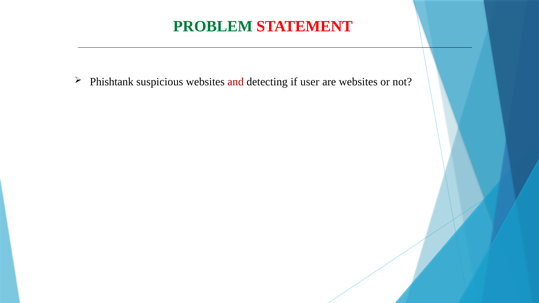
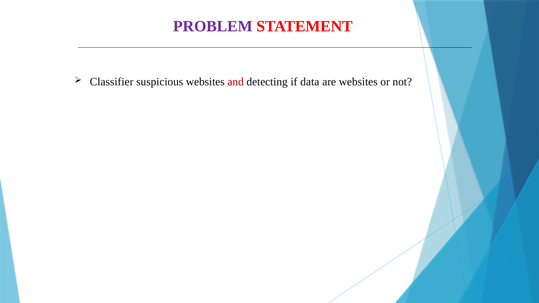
PROBLEM colour: green -> purple (213, 26)
Phishtank: Phishtank -> Classifier (112, 82)
user: user -> data (310, 82)
